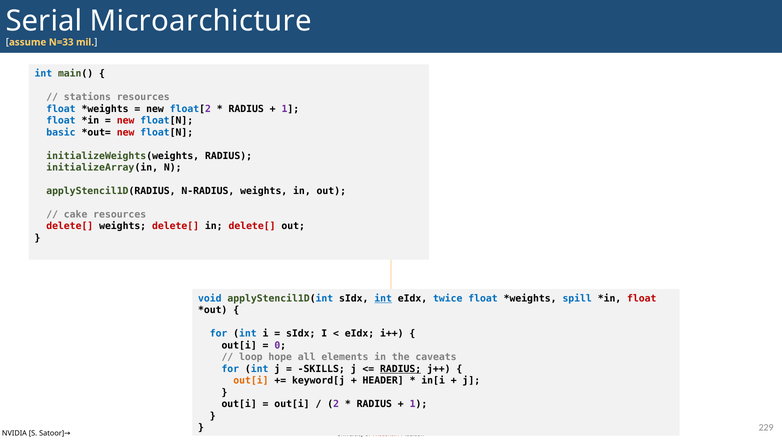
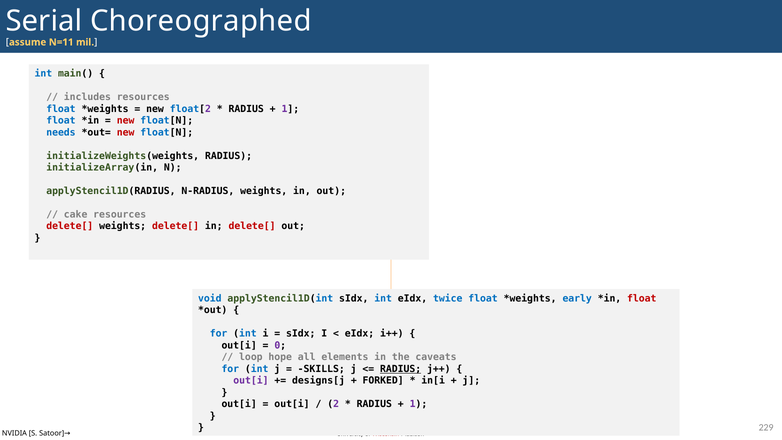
Microarchicture: Microarchicture -> Choreographed (201, 21)
N=33: N=33 -> N=11 (61, 42)
stations: stations -> includes (87, 97)
basic: basic -> needs (61, 132)
int underline: present -> none (383, 298)
spill: spill -> early (577, 298)
out[i colour: orange -> purple (251, 381)
keyword[j: keyword[j -> designs[j (319, 381)
HEADER: HEADER -> FORKED (383, 381)
